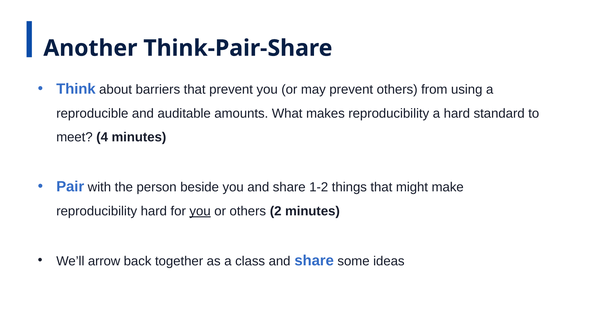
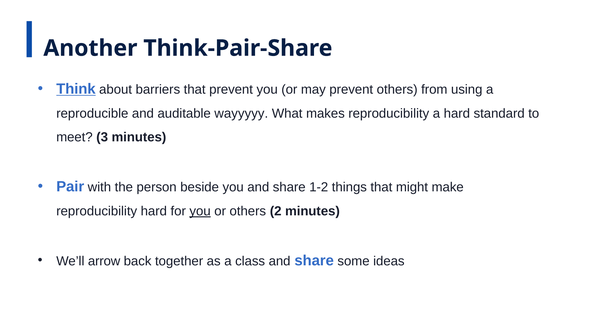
Think underline: none -> present (76, 89)
amounts: amounts -> wayyyyy (241, 114)
4: 4 -> 3 (102, 137)
